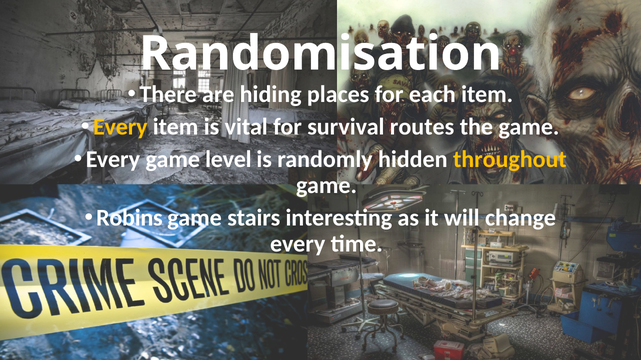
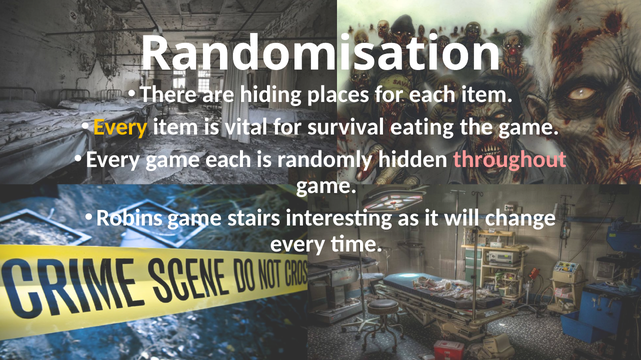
routes: routes -> eating (422, 127)
game level: level -> each (228, 160)
throughout colour: yellow -> pink (510, 160)
